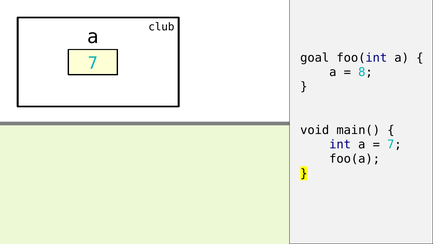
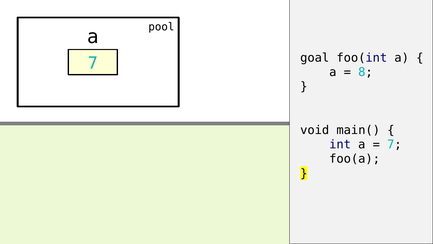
club: club -> pool (161, 27)
